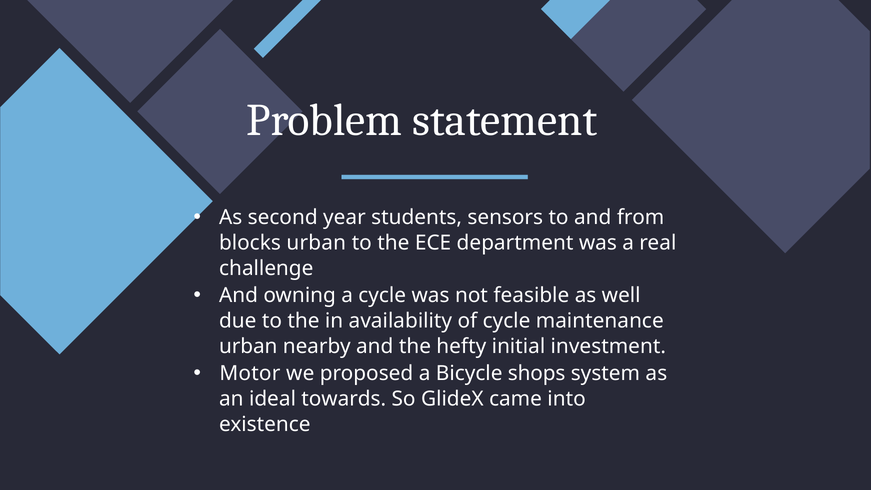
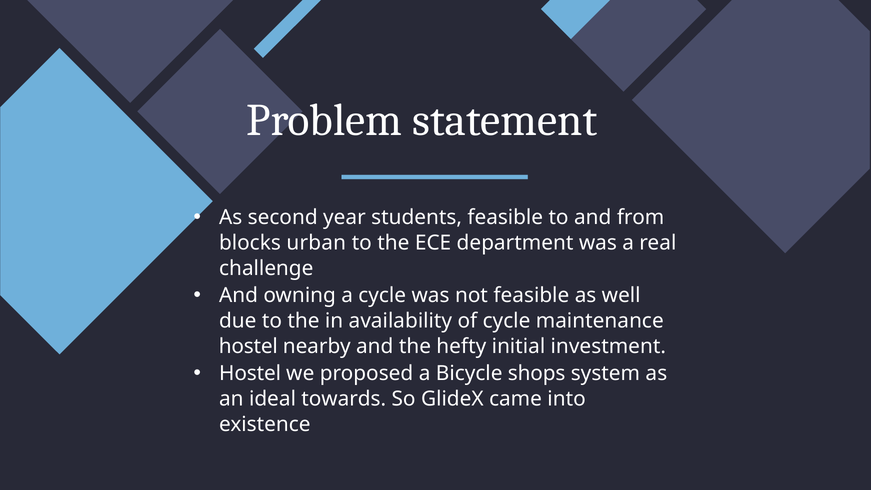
students sensors: sensors -> feasible (505, 218)
urban: urban -> hostel (248, 347)
Motor: Motor -> Hostel (250, 374)
